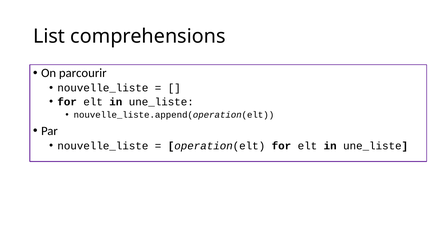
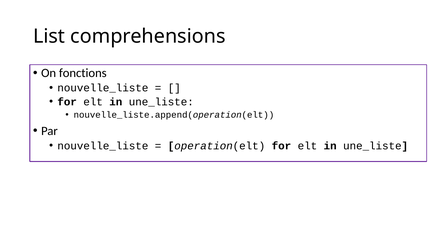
parcourir: parcourir -> fonctions (83, 73)
